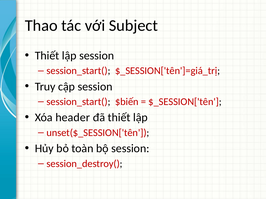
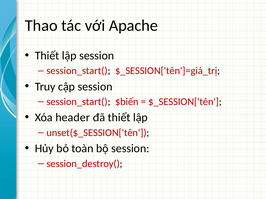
Subject: Subject -> Apache (133, 26)
